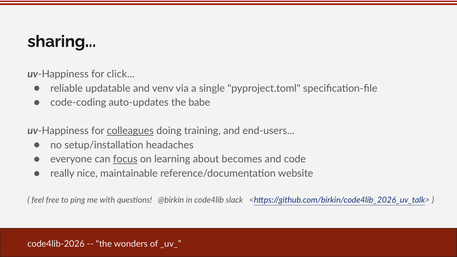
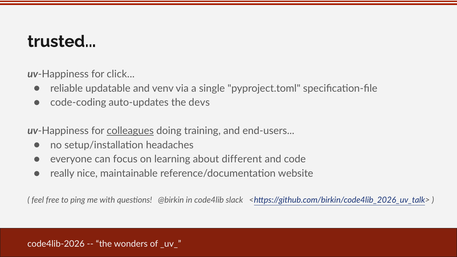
sharing: sharing -> trusted (62, 41)
babe: babe -> devs (199, 103)
focus underline: present -> none (125, 159)
becomes: becomes -> different (242, 159)
